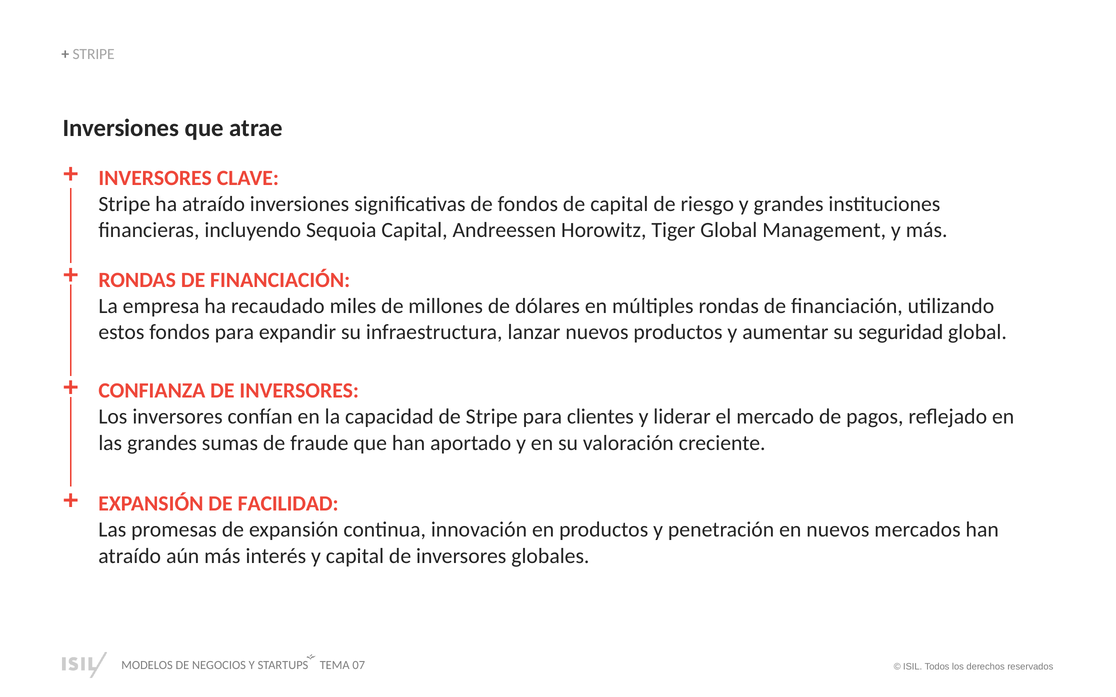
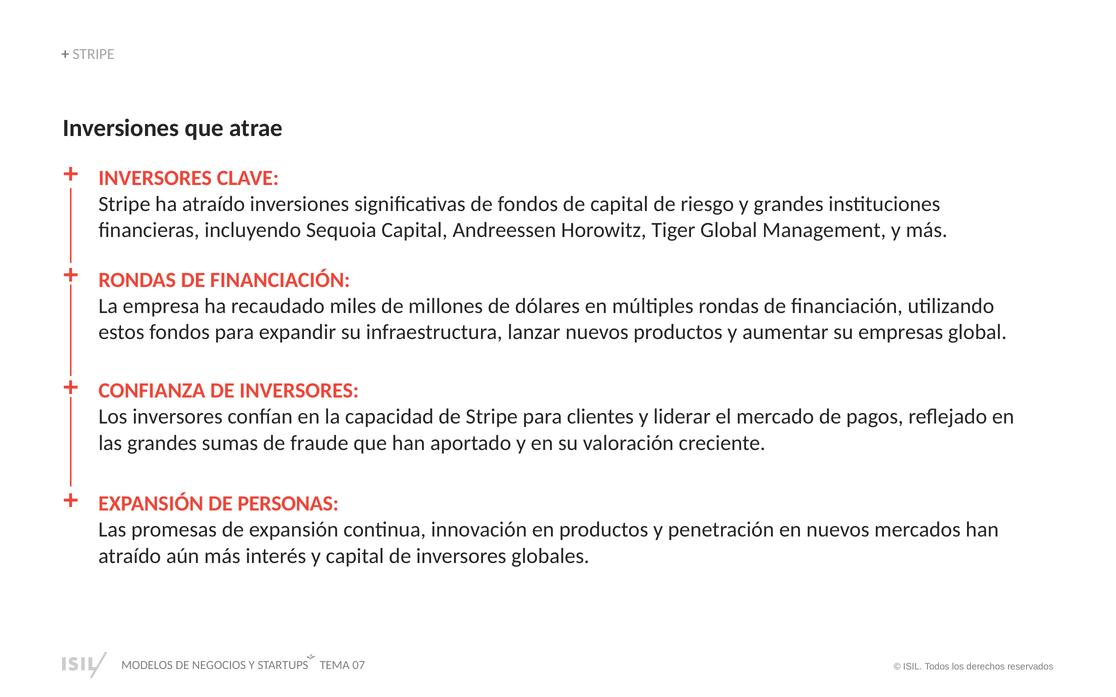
seguridad: seguridad -> empresas (901, 332)
FACILIDAD: FACILIDAD -> PERSONAS (288, 504)
